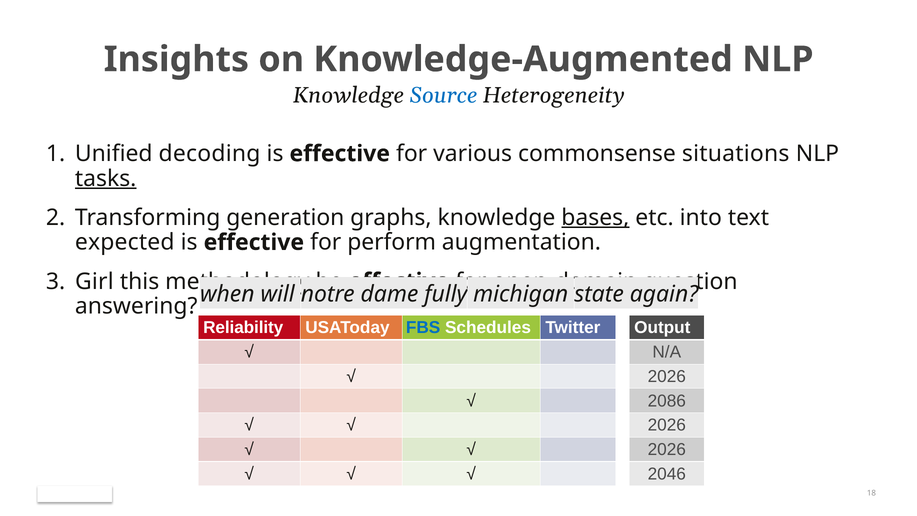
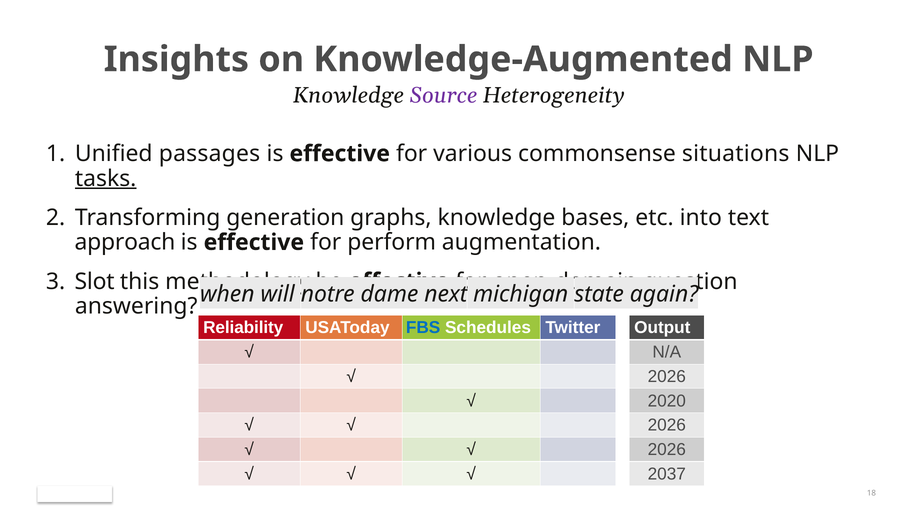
Source colour: blue -> purple (443, 95)
decoding: decoding -> passages (210, 154)
bases underline: present -> none (595, 217)
expected: expected -> approach (125, 242)
Girl: Girl -> Slot (95, 281)
fully: fully -> next (446, 294)
2086: 2086 -> 2020 (667, 401)
2046: 2046 -> 2037 (667, 474)
